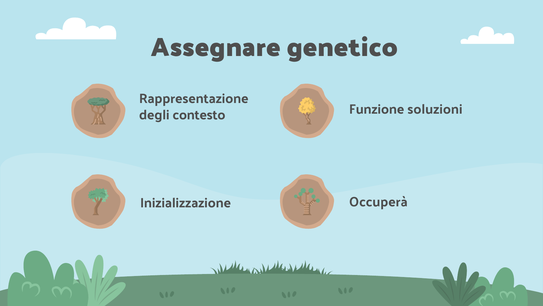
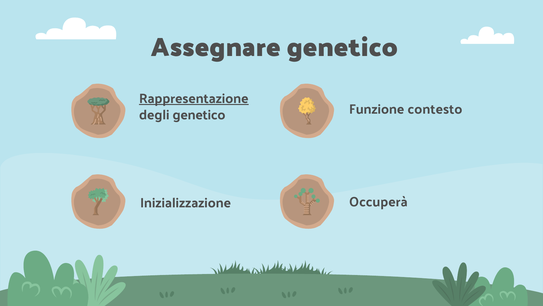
Rappresentazione underline: none -> present (194, 98)
degli contesto: contesto -> genetico (199, 115)
soluzioni: soluzioni -> contesto (435, 109)
